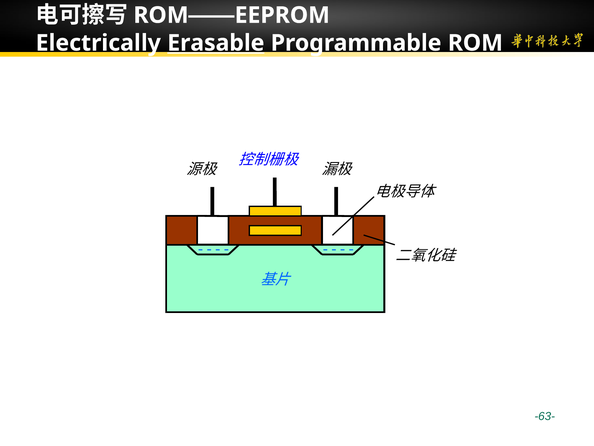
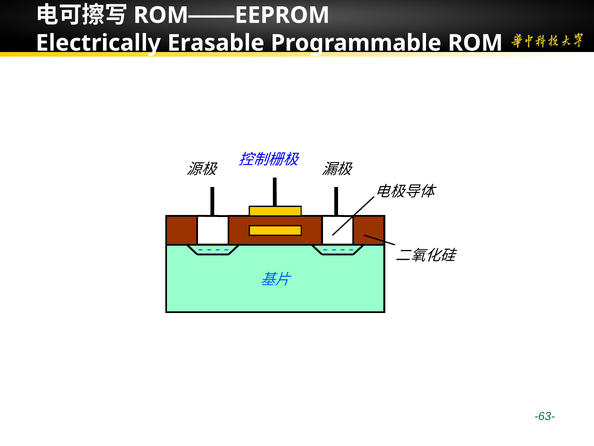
Erasable underline: present -> none (216, 43)
